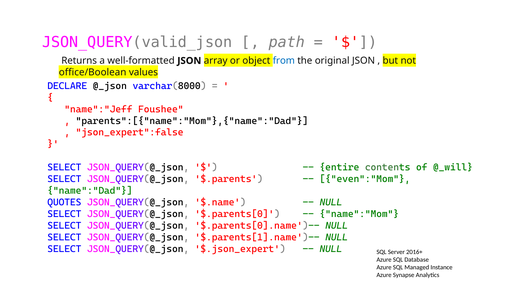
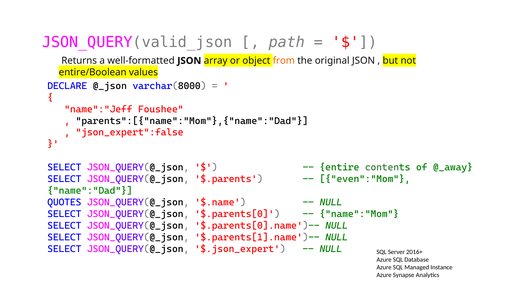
from colour: blue -> orange (284, 61)
office/Boolean: office/Boolean -> entire/Boolean (93, 72)
@_will: @_will -> @_away (453, 167)
